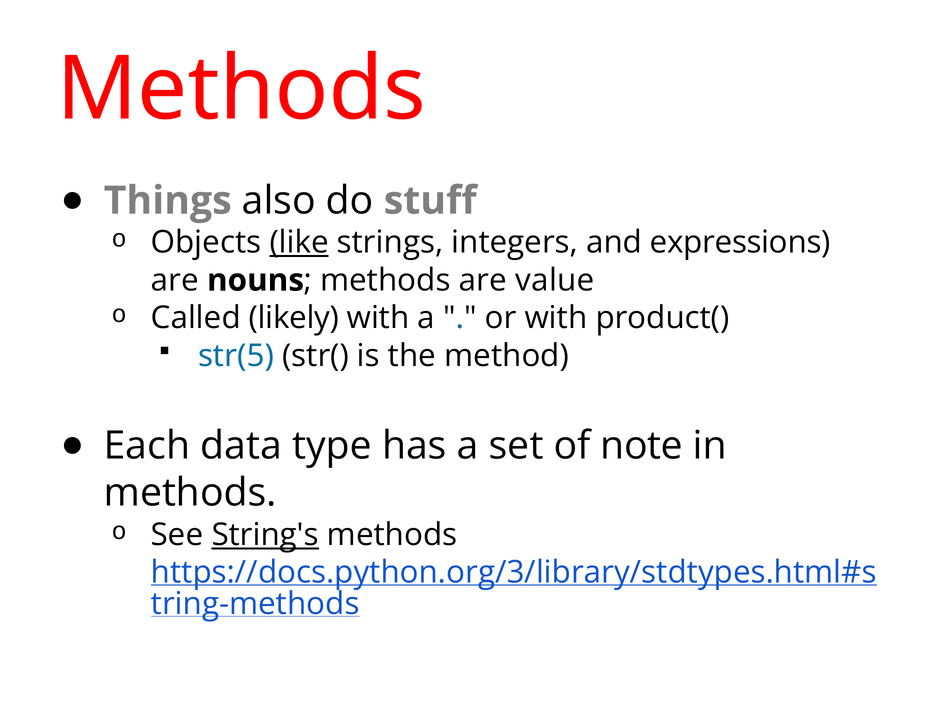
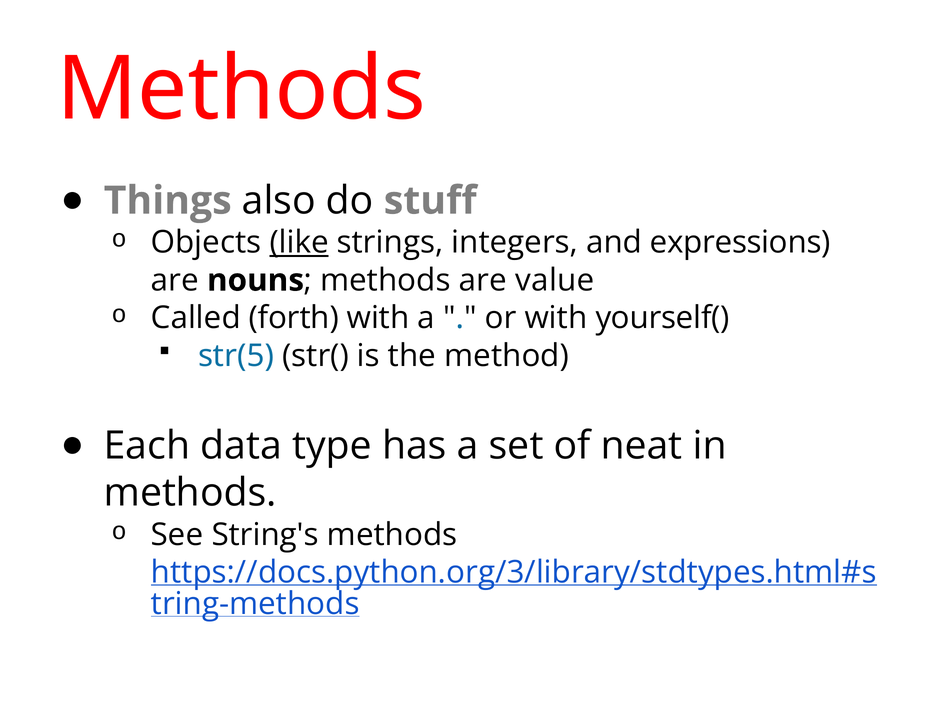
likely: likely -> forth (294, 318)
product(: product( -> yourself( (663, 318)
note: note -> neat (642, 446)
String's underline: present -> none (265, 535)
